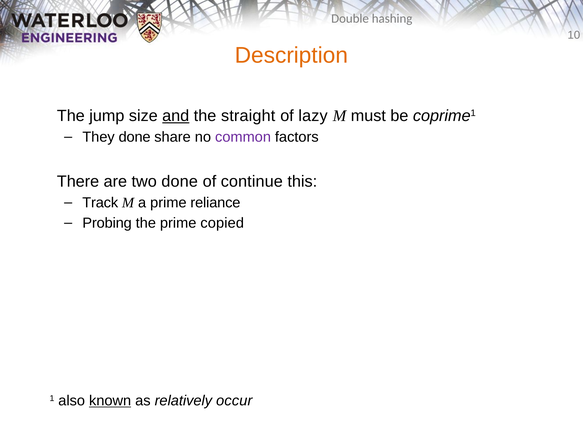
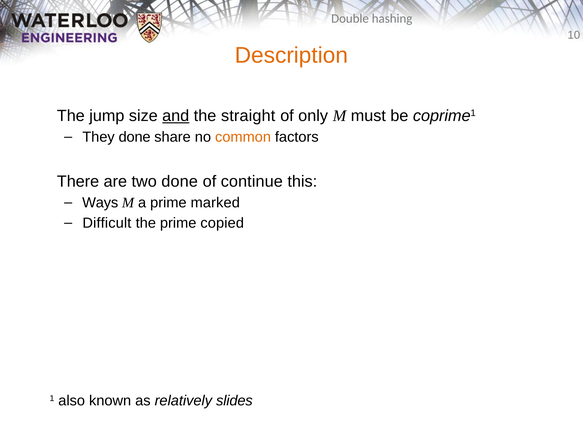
lazy: lazy -> only (313, 116)
common colour: purple -> orange (243, 137)
Track: Track -> Ways (100, 203)
reliance: reliance -> marked (215, 203)
Probing: Probing -> Difficult (107, 223)
known underline: present -> none (110, 401)
occur: occur -> slides (234, 401)
